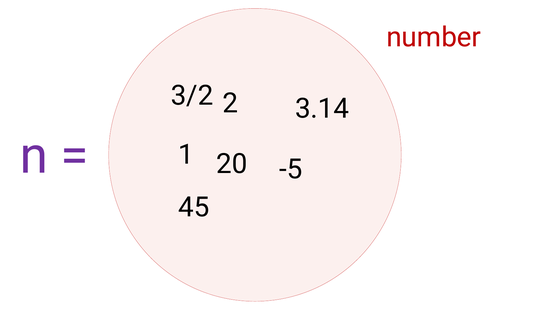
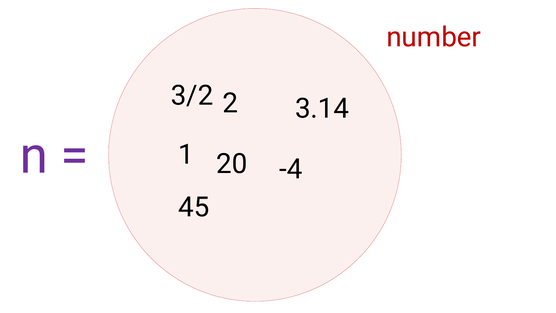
-5: -5 -> -4 (291, 169)
